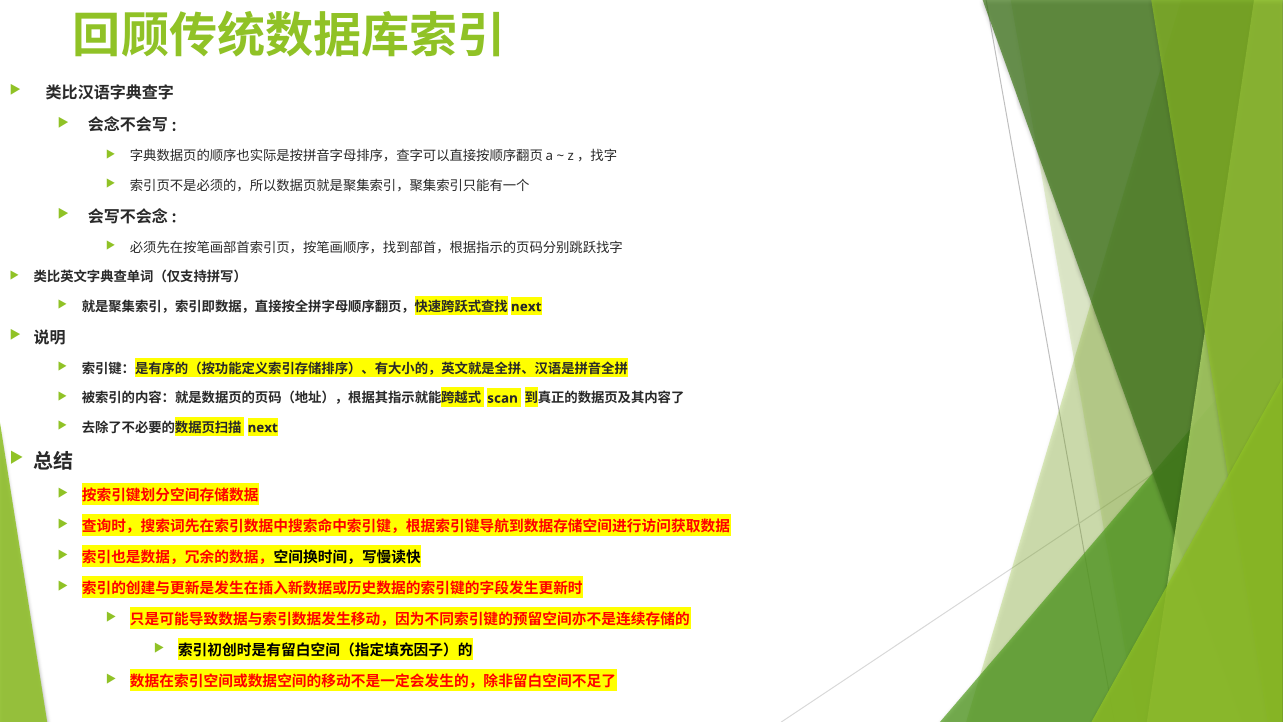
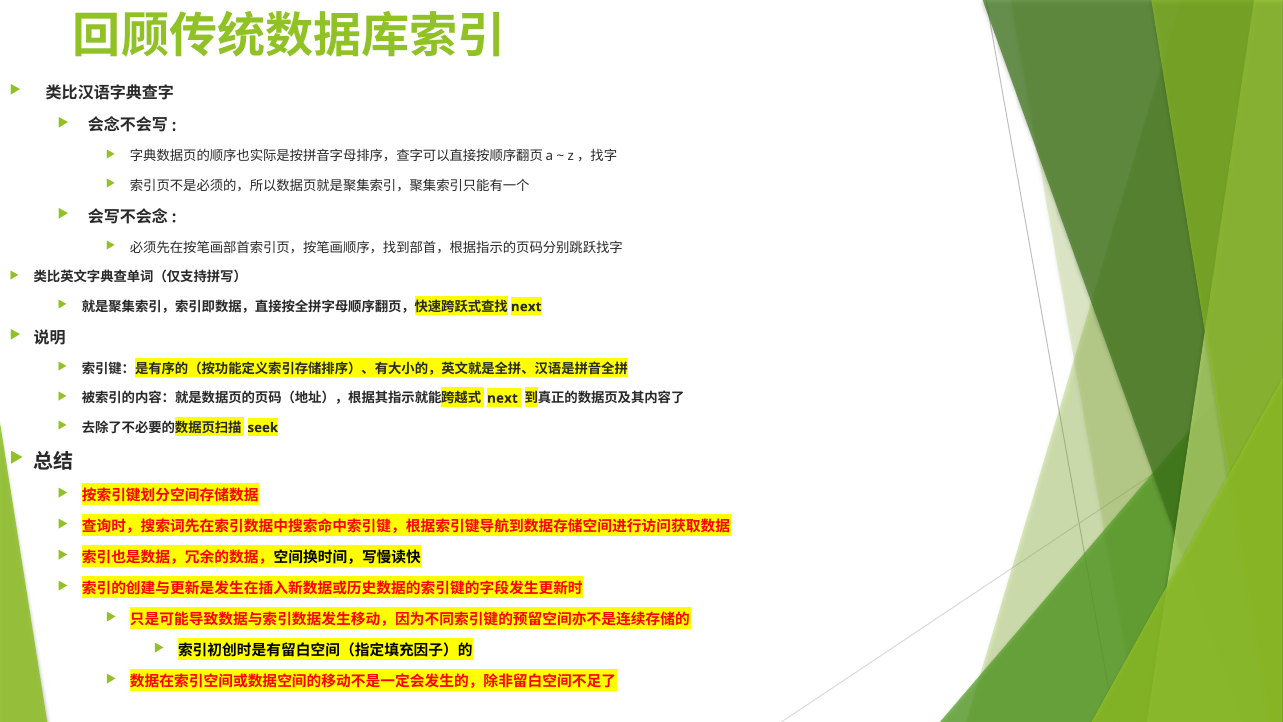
scan: scan -> next (502, 398)
next: next -> seek (263, 428)
